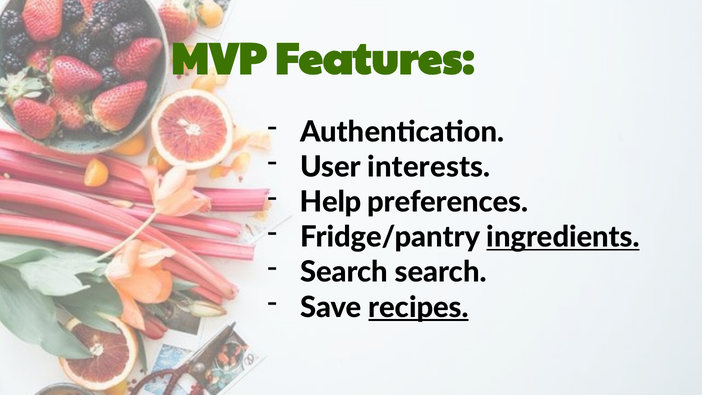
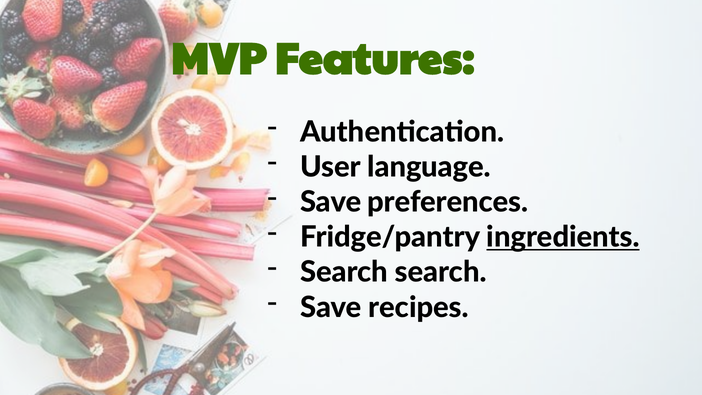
interests: interests -> language (429, 167)
Help: Help -> Save (331, 202)
recipes underline: present -> none (419, 307)
